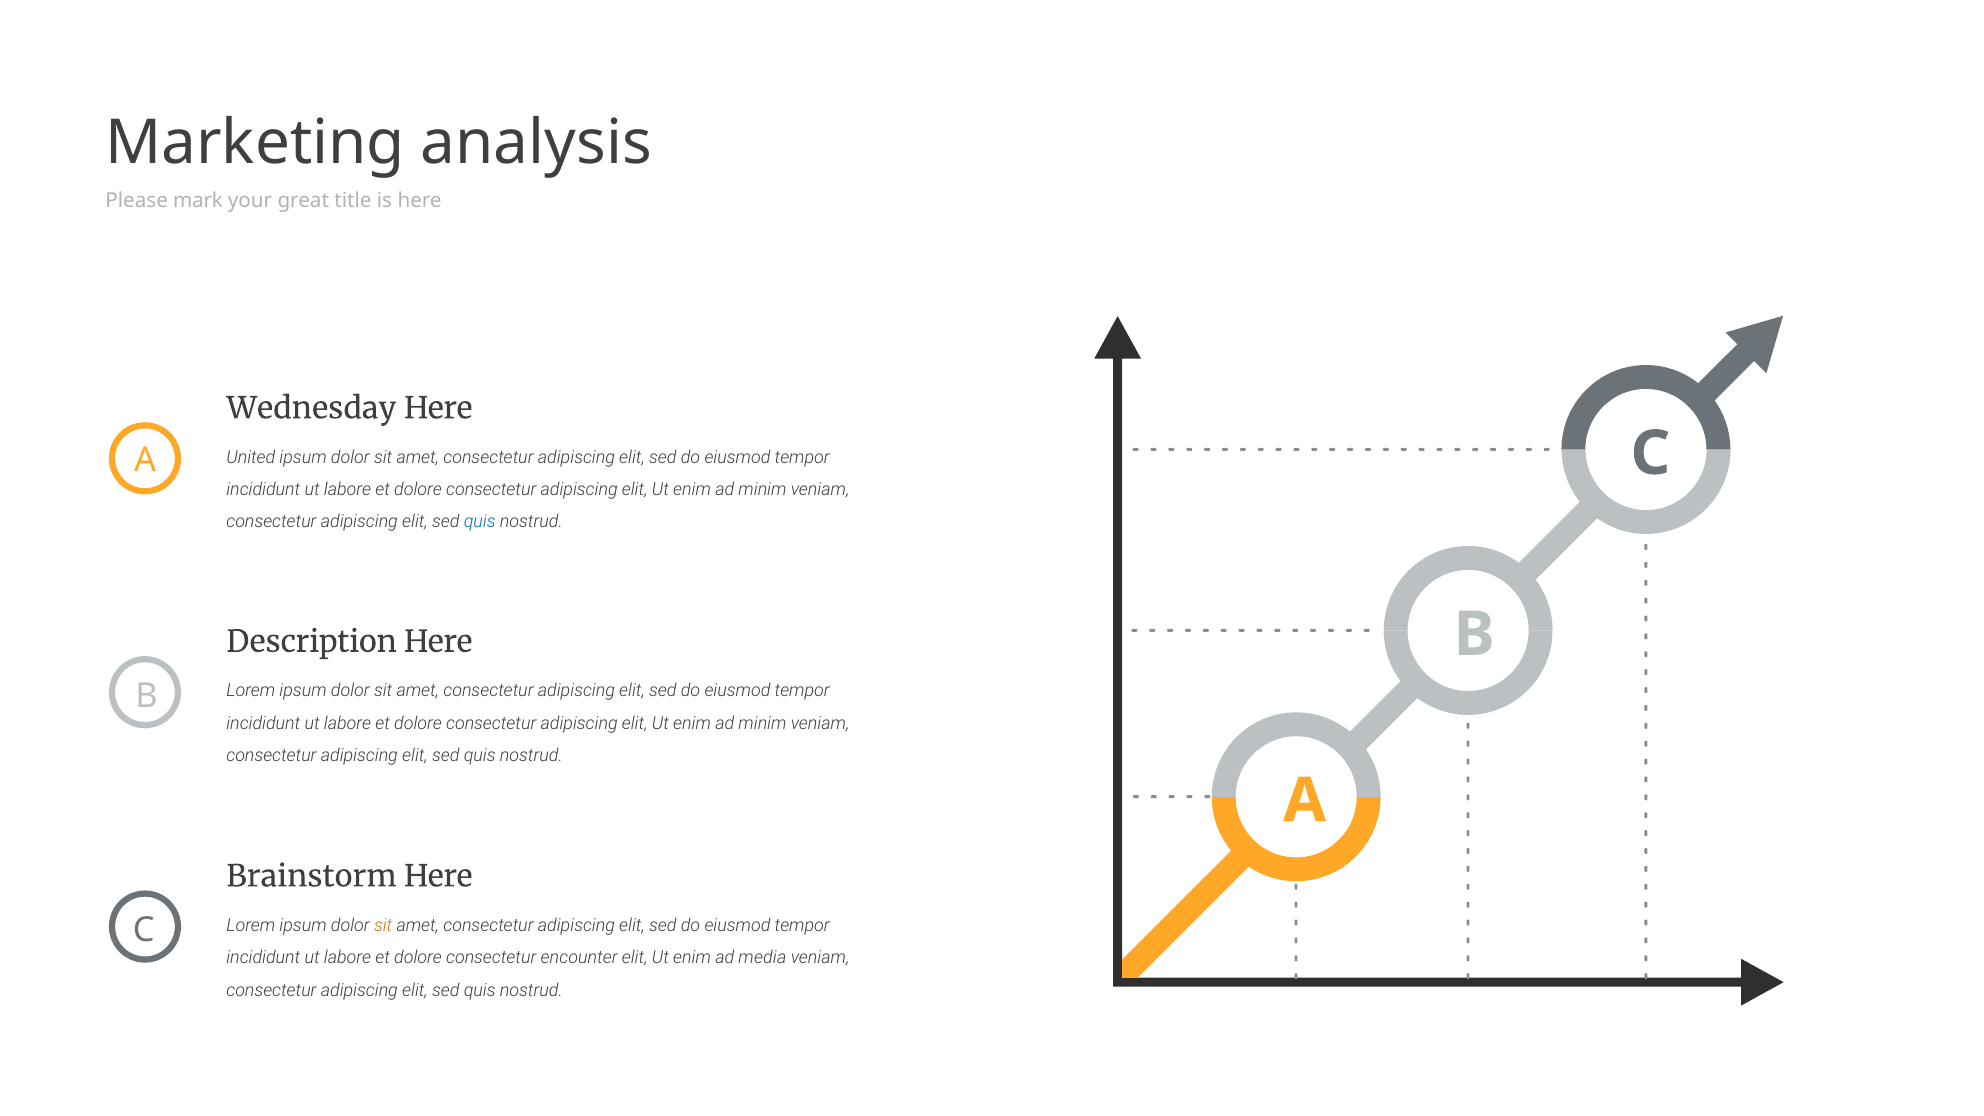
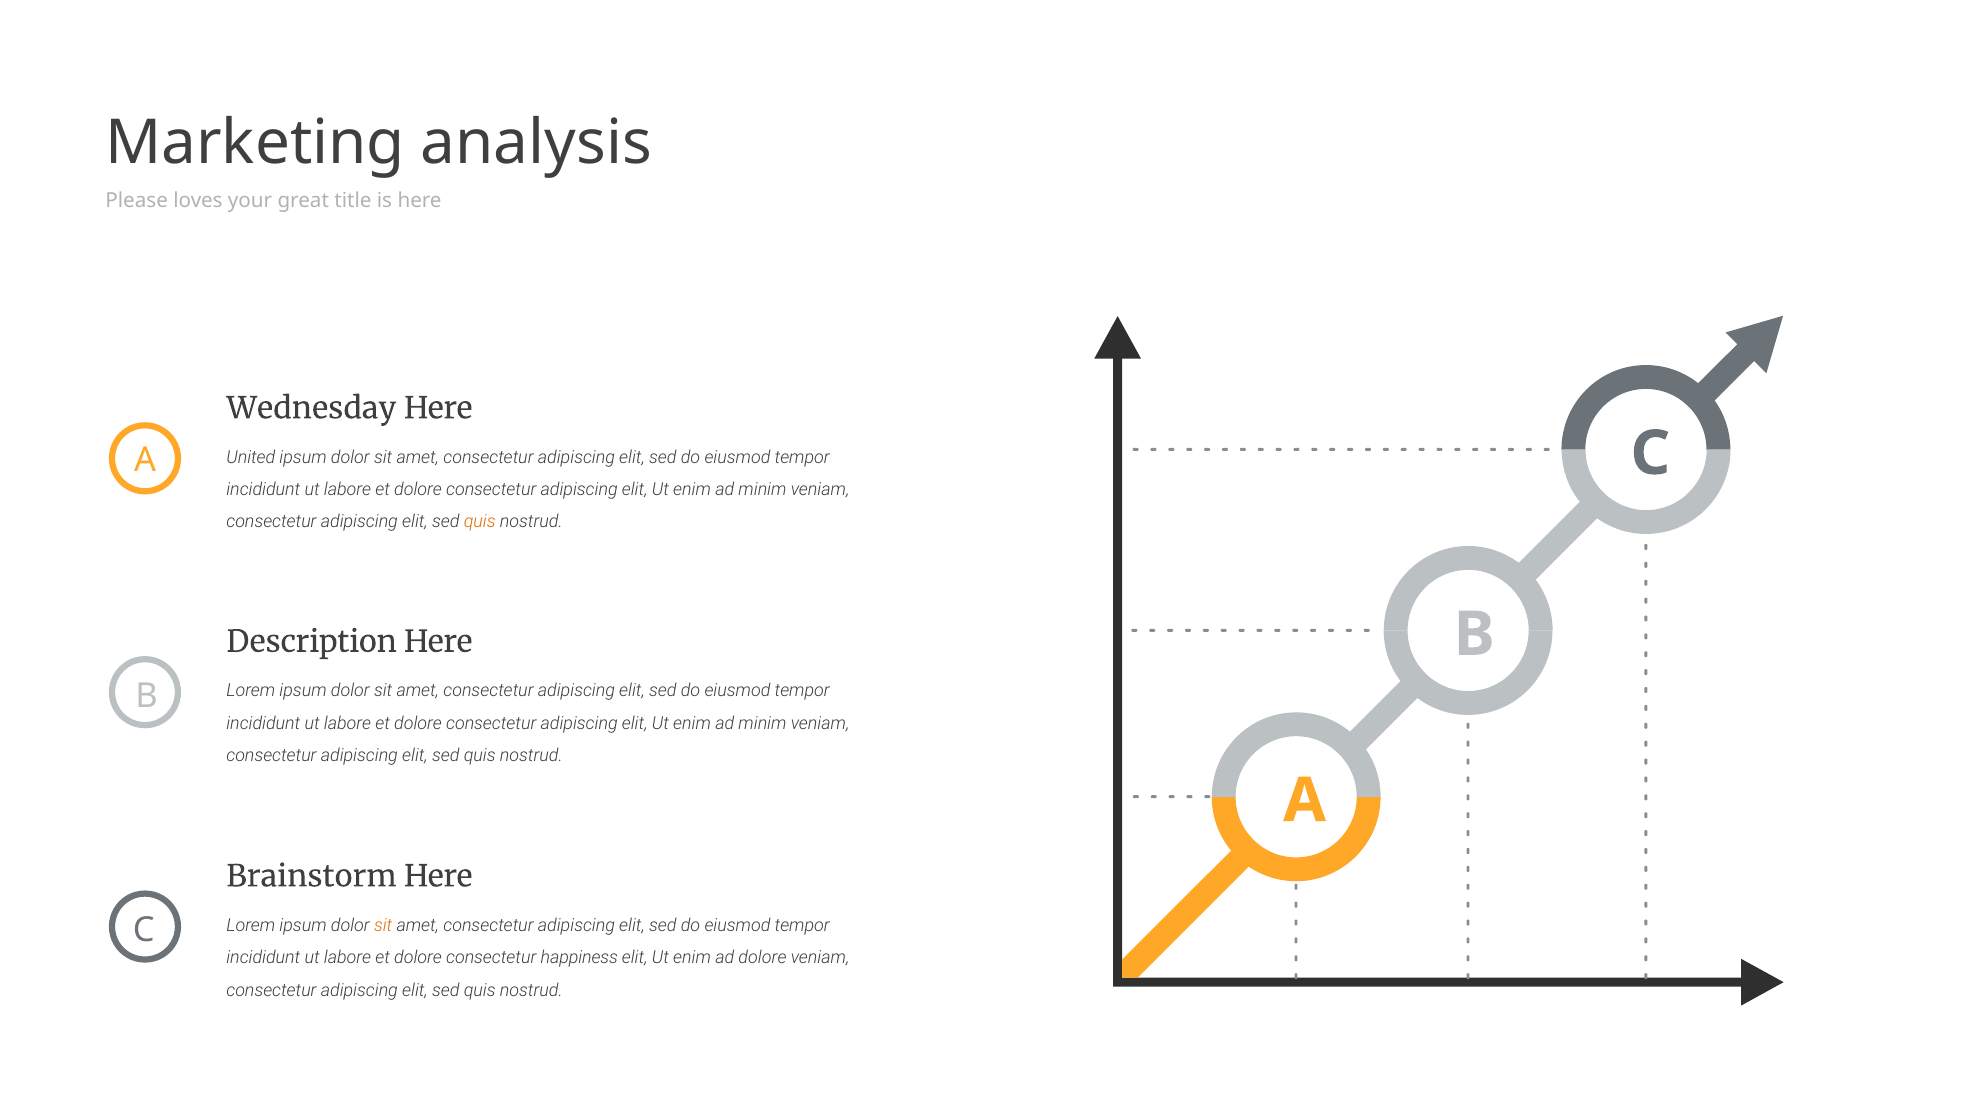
mark: mark -> loves (198, 200)
quis colour: blue -> orange (480, 522)
encounter: encounter -> happiness (579, 958)
ad media: media -> dolore (762, 958)
